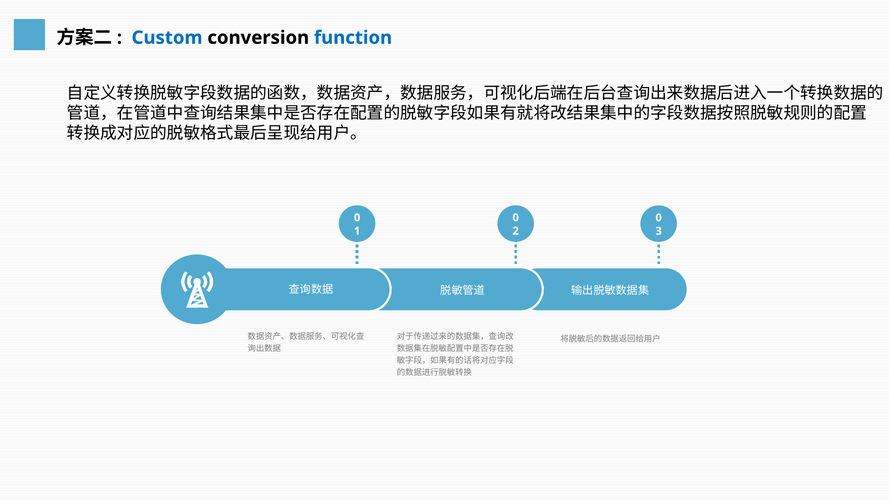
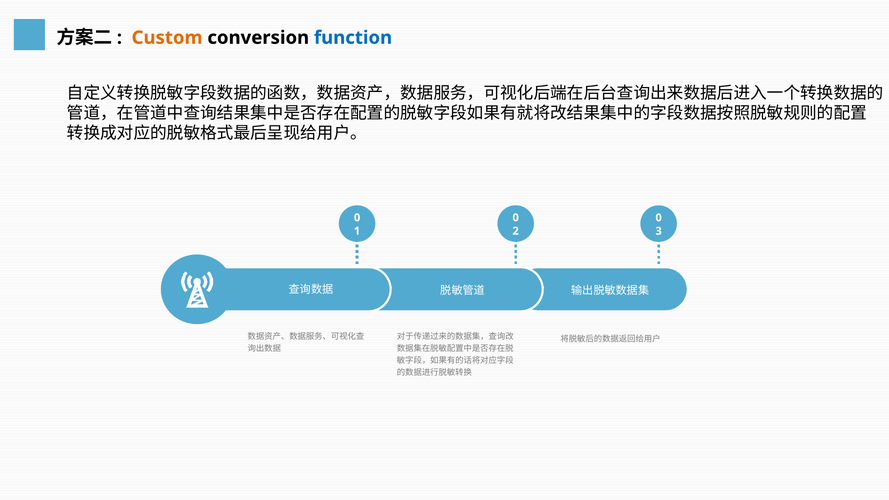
Custom colour: blue -> orange (167, 38)
